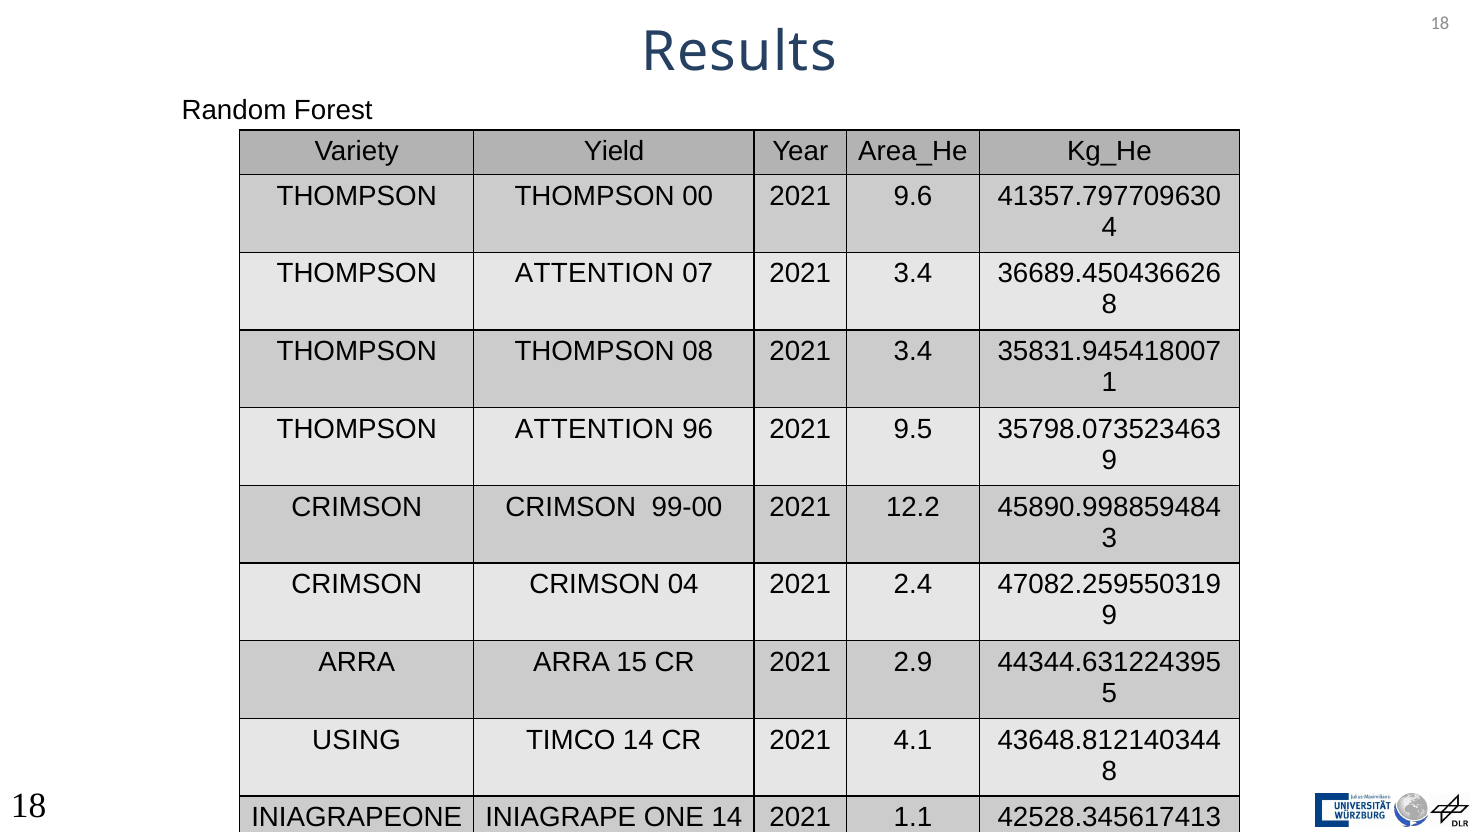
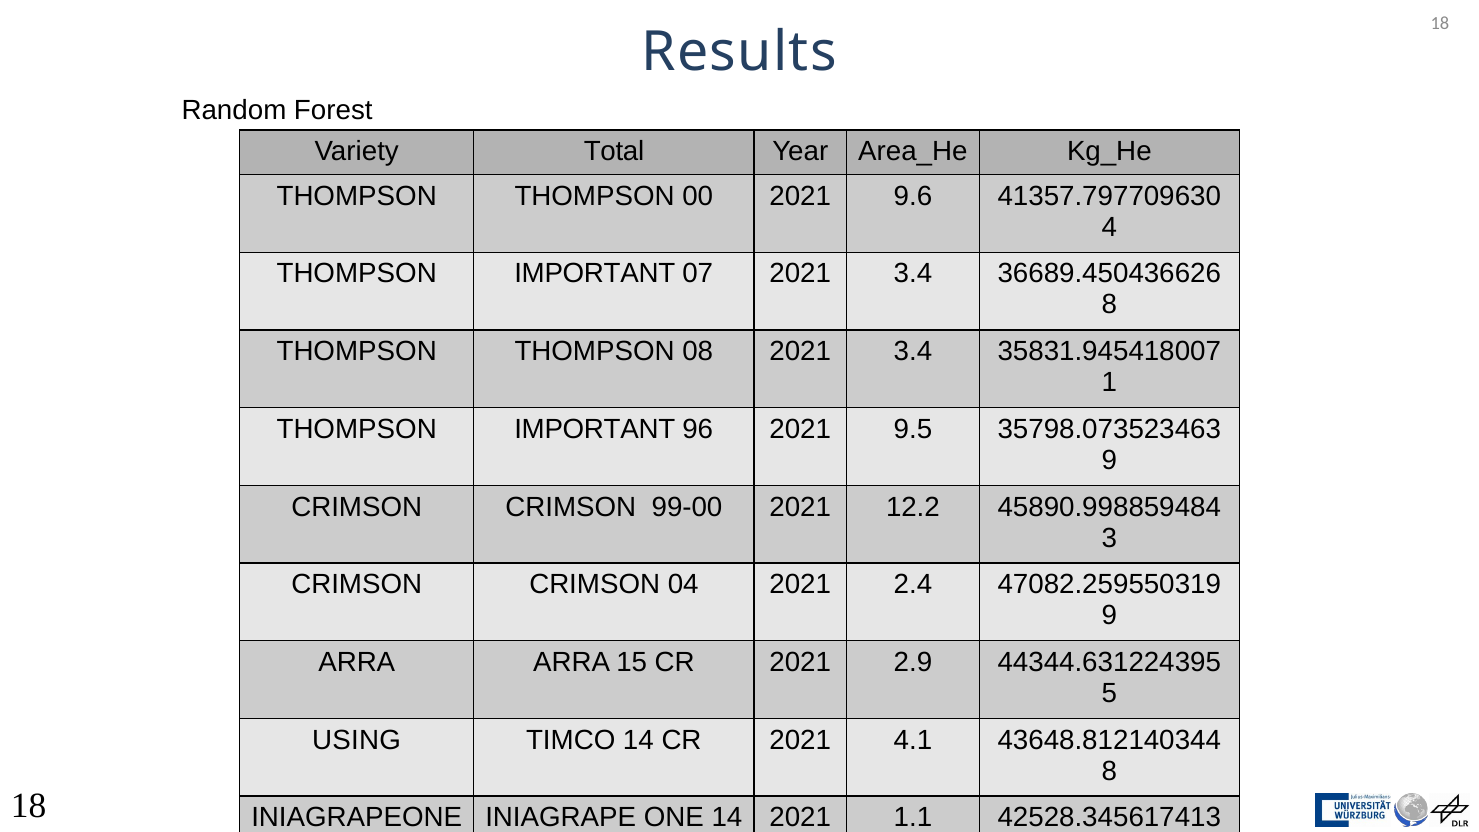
Yield: Yield -> Total (614, 152)
ATTENTION: ATTENTION -> IMPORTANT (595, 274)
ATTENTION: ATTENTION -> IMPORTANT (595, 429)
